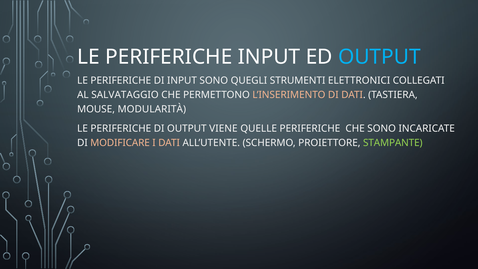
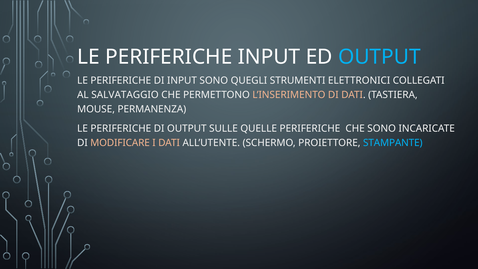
MODULARITÀ: MODULARITÀ -> PERMANENZA (152, 109)
VIENE: VIENE -> SULLE (223, 129)
STAMPANTE colour: light green -> light blue (393, 143)
